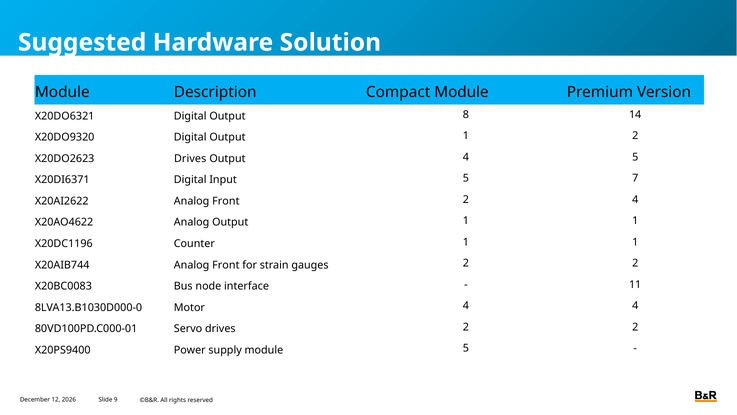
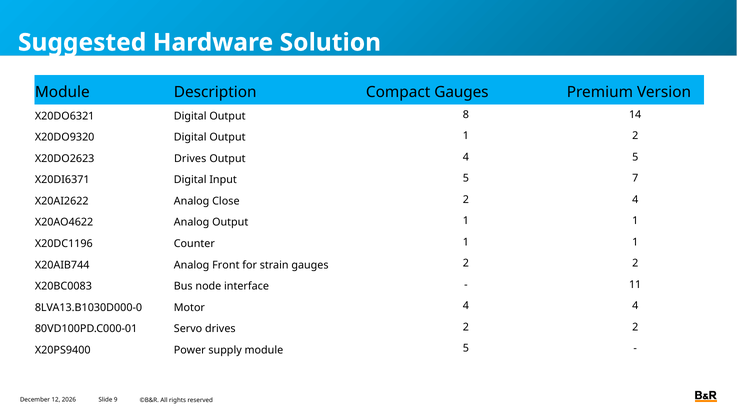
Compact Module: Module -> Gauges (461, 92)
X20AI2622 Analog Front: Front -> Close (226, 201)
